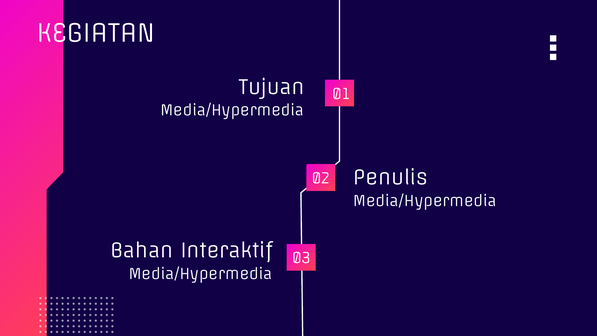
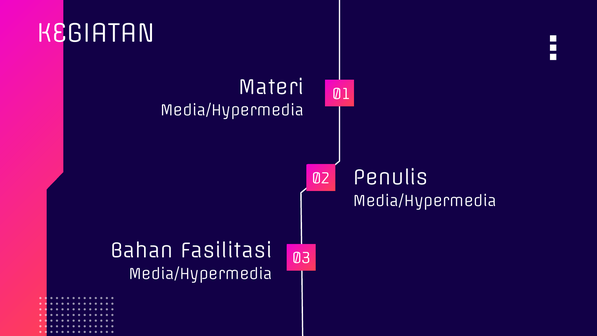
Tujuan: Tujuan -> Materi (271, 87)
Interaktif: Interaktif -> Fasilitasi (226, 251)
